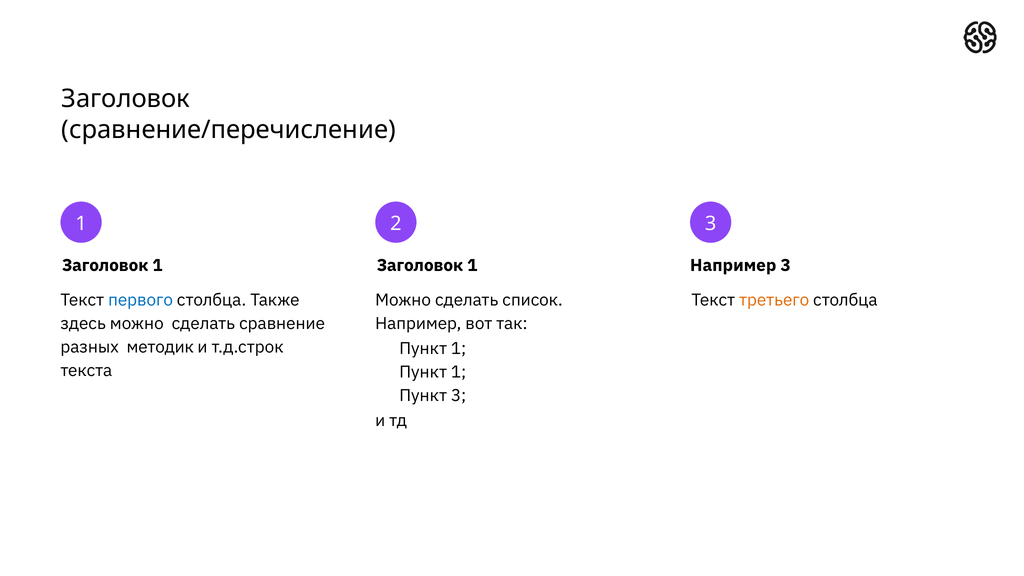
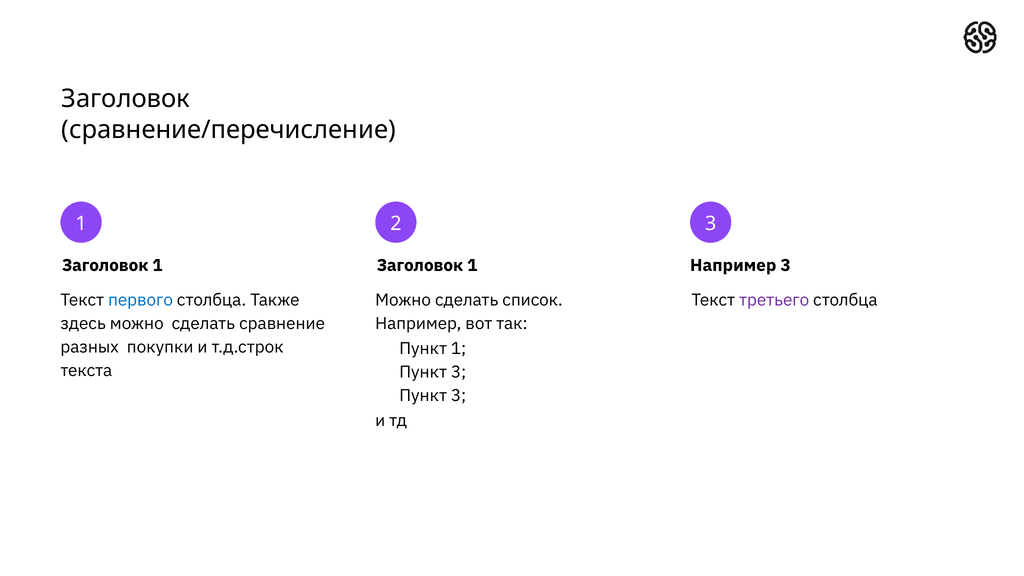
третьего colour: orange -> purple (774, 300)
методик: методик -> покупки (160, 347)
1: 1 -> 3 (459, 372)
